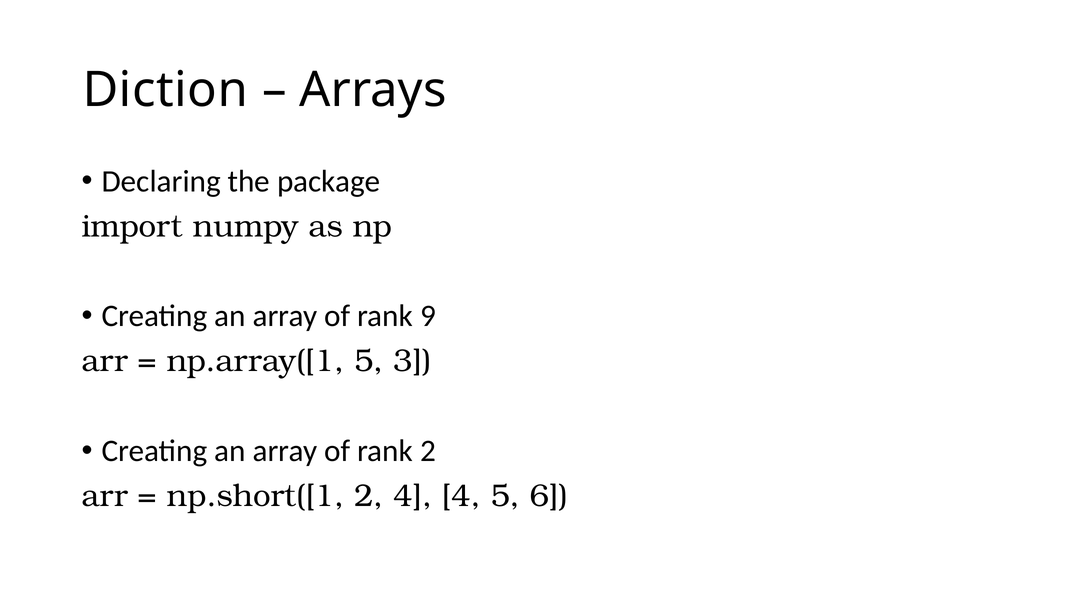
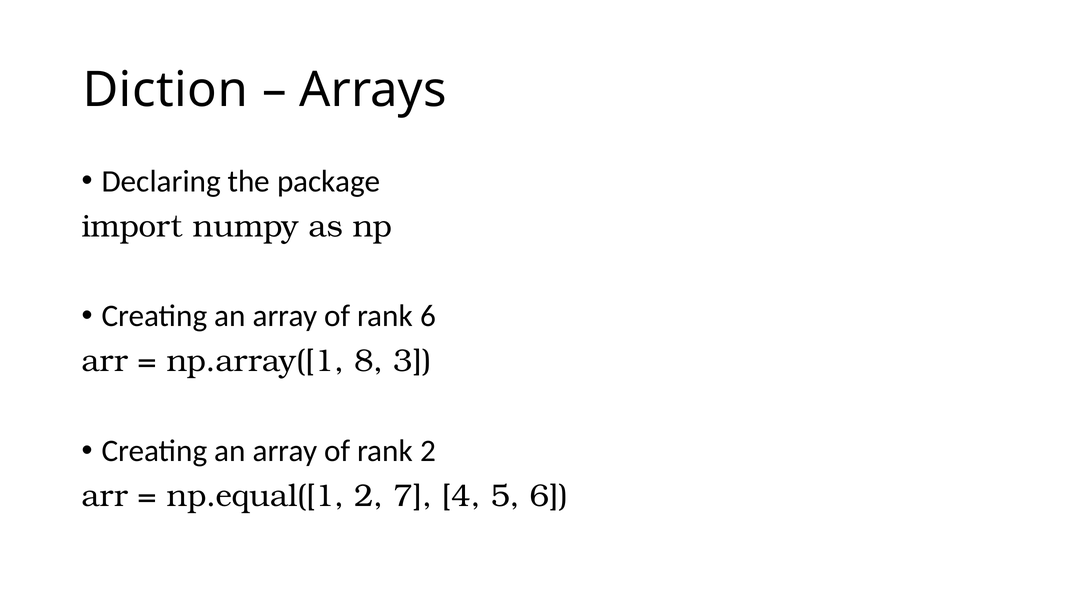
rank 9: 9 -> 6 (428, 316)
np.array([1 5: 5 -> 8 (369, 361)
np.short([1: np.short([1 -> np.equal([1 (256, 495)
2 4: 4 -> 7 (413, 495)
